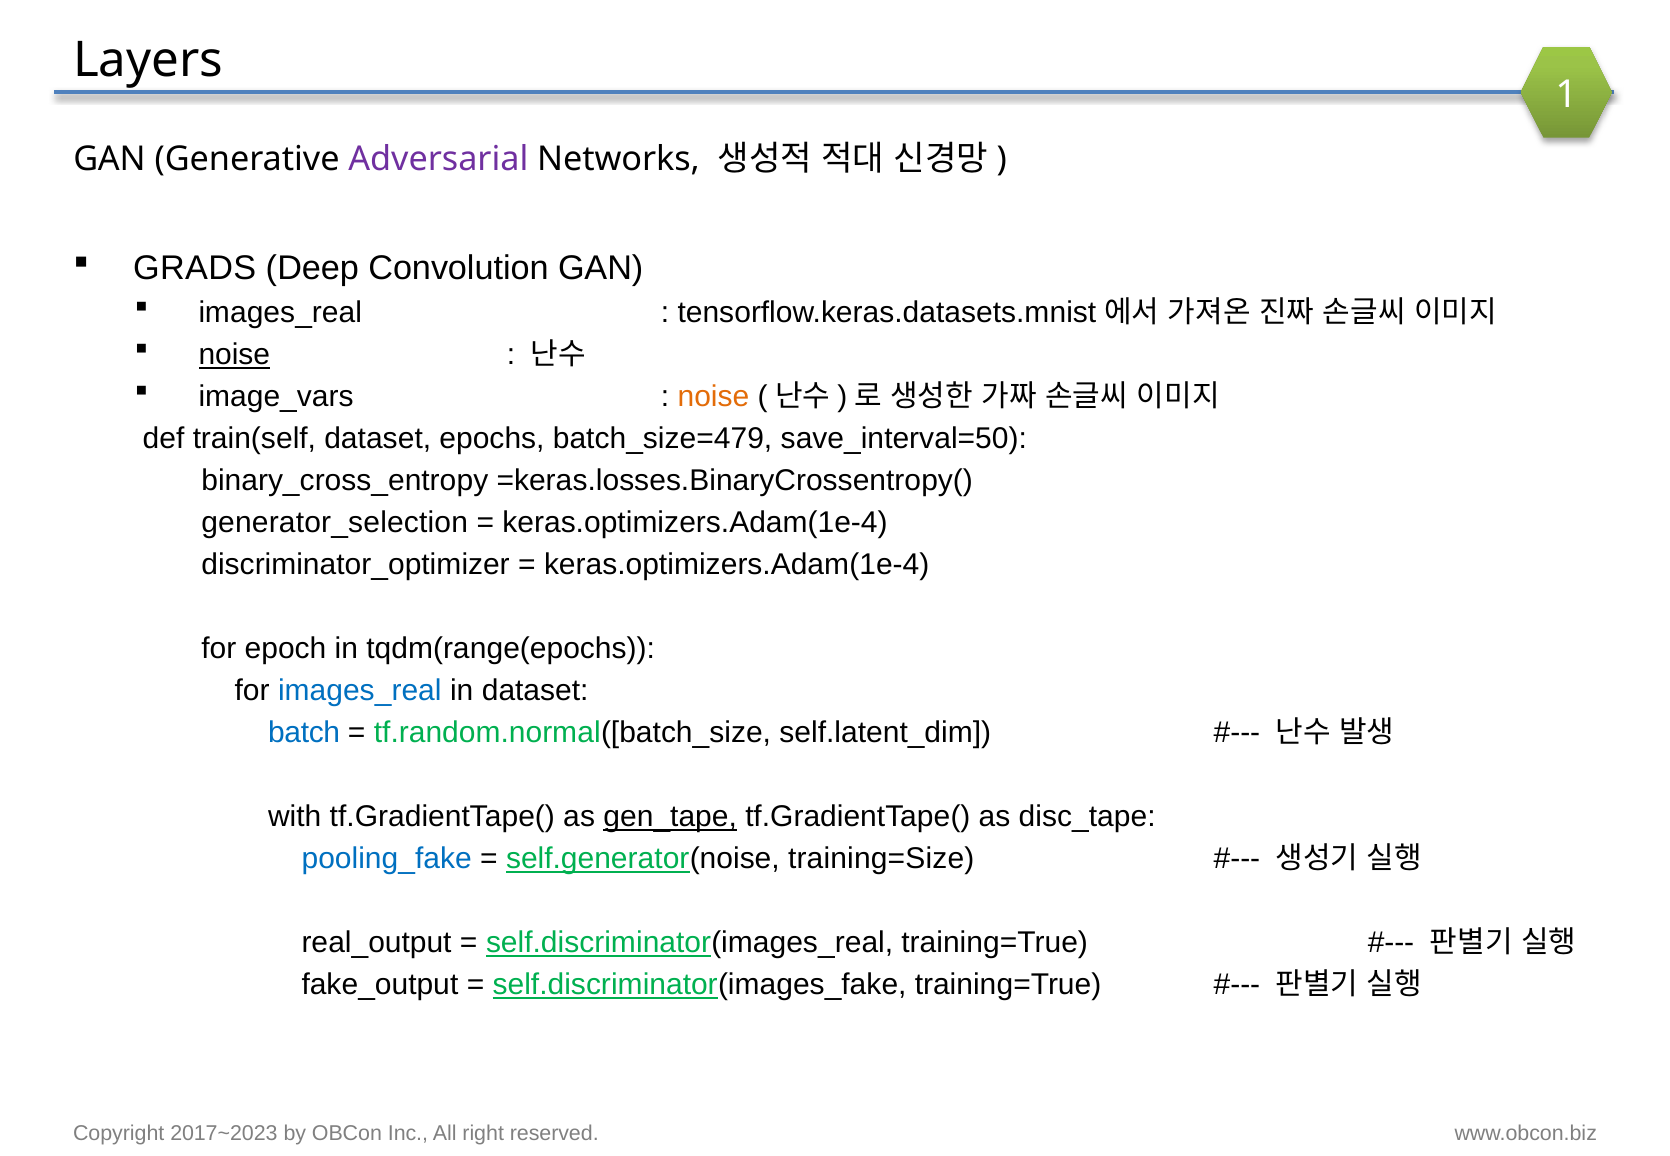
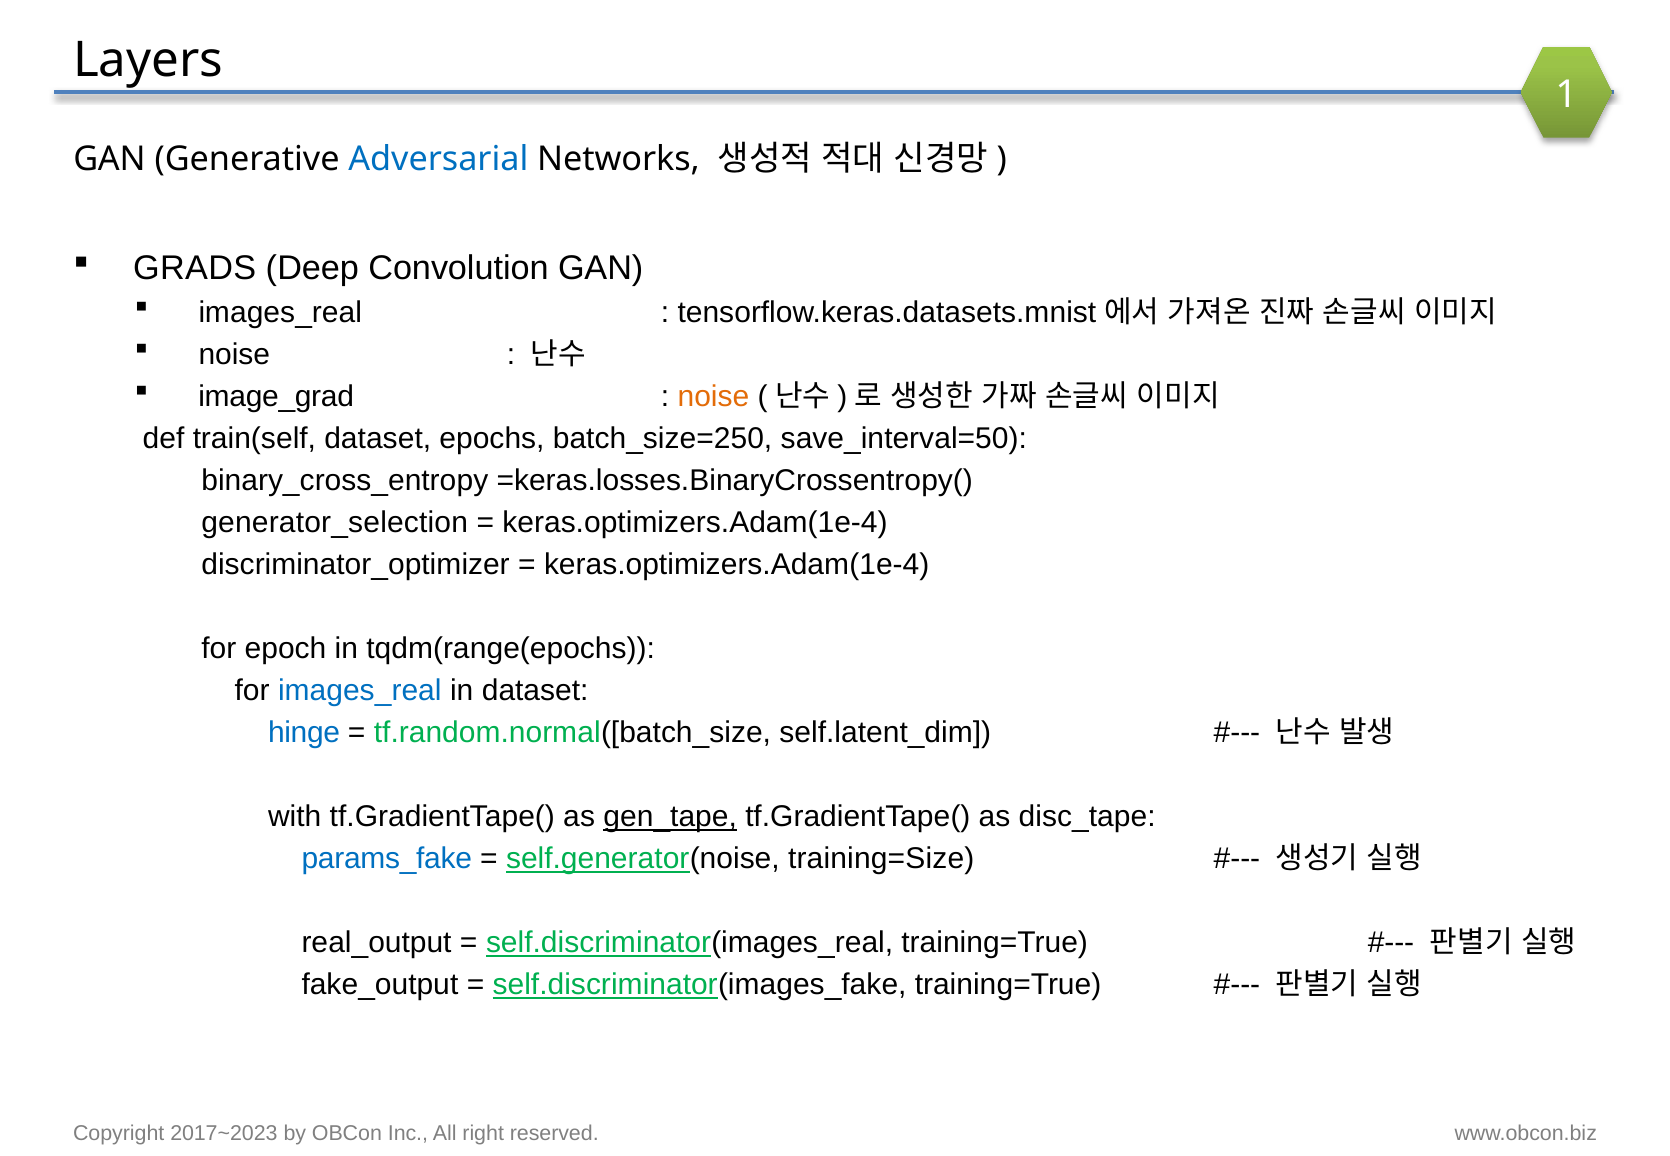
Adversarial colour: purple -> blue (438, 159)
noise underline: present -> none (234, 355)
image_vars: image_vars -> image_grad (276, 397)
batch_size=479: batch_size=479 -> batch_size=250 (663, 439)
batch: batch -> hinge (304, 733)
pooling_fake: pooling_fake -> params_fake (387, 859)
